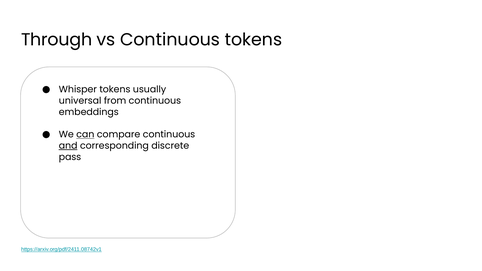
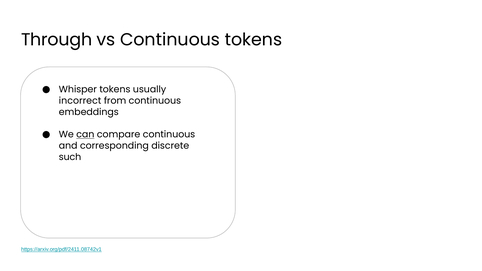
universal: universal -> incorrect (80, 101)
and underline: present -> none (68, 146)
pass: pass -> such (70, 157)
